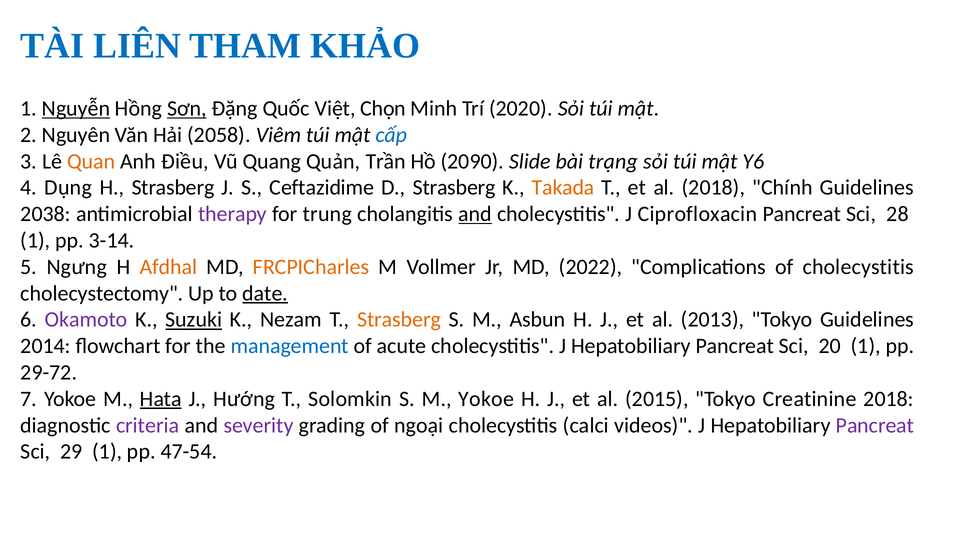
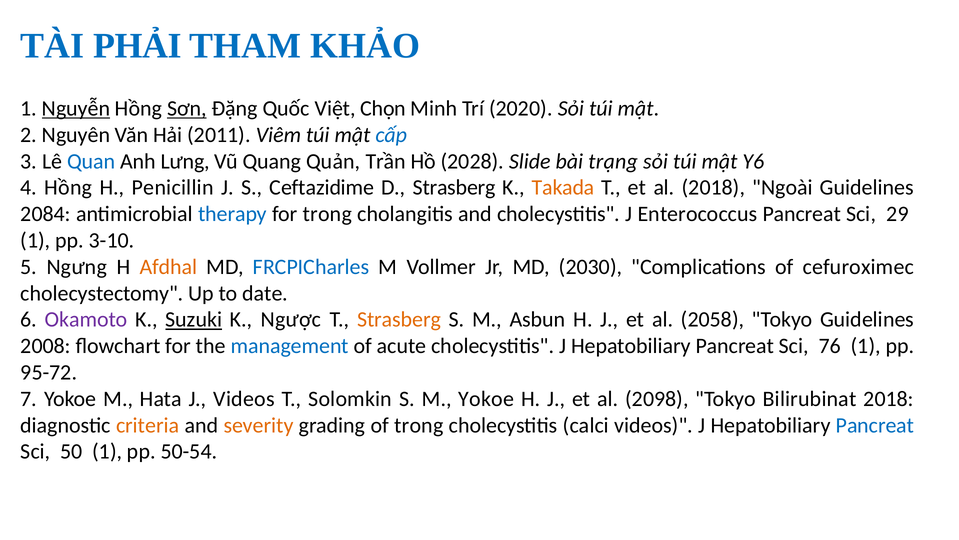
LIÊN: LIÊN -> PHẢI (137, 46)
2058: 2058 -> 2011 (219, 135)
Quan colour: orange -> blue (91, 161)
Điều: Điều -> Lưng (185, 161)
2090: 2090 -> 2028 (472, 161)
4 Dụng: Dụng -> Hồng (68, 188)
H Strasberg: Strasberg -> Penicillin (173, 188)
Chính: Chính -> Ngoài (783, 188)
2038: 2038 -> 2084 (46, 214)
therapy colour: purple -> blue (232, 214)
for trung: trung -> trong (327, 214)
and underline: present -> none (475, 214)
Ciprofloxacin: Ciprofloxacin -> Enterococcus (698, 214)
28: 28 -> 29 (898, 214)
3-14: 3-14 -> 3-10 (111, 240)
FRCPICharles colour: orange -> blue (311, 267)
2022: 2022 -> 2030 (591, 267)
of cholecystitis: cholecystitis -> cefuroximec (858, 267)
date underline: present -> none (265, 293)
Nezam: Nezam -> Ngược (291, 319)
2013: 2013 -> 2058 (713, 319)
2014: 2014 -> 2008 (46, 346)
20: 20 -> 76 (830, 346)
29-72: 29-72 -> 95-72 (49, 372)
Hata underline: present -> none (161, 398)
J Hướng: Hướng -> Videos (244, 398)
2015: 2015 -> 2098 (657, 398)
Creatinine: Creatinine -> Bilirubinat (810, 398)
criteria colour: purple -> orange (148, 425)
severity colour: purple -> orange (258, 425)
of ngoại: ngoại -> trong (419, 425)
Pancreat colour: purple -> blue (875, 425)
29: 29 -> 50 (71, 451)
47-54: 47-54 -> 50-54 (189, 451)
